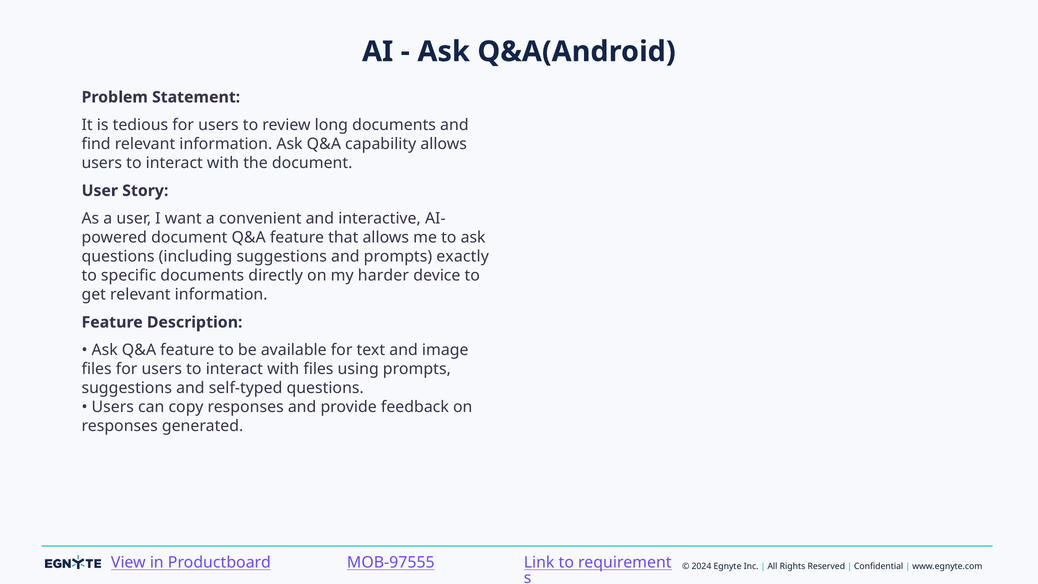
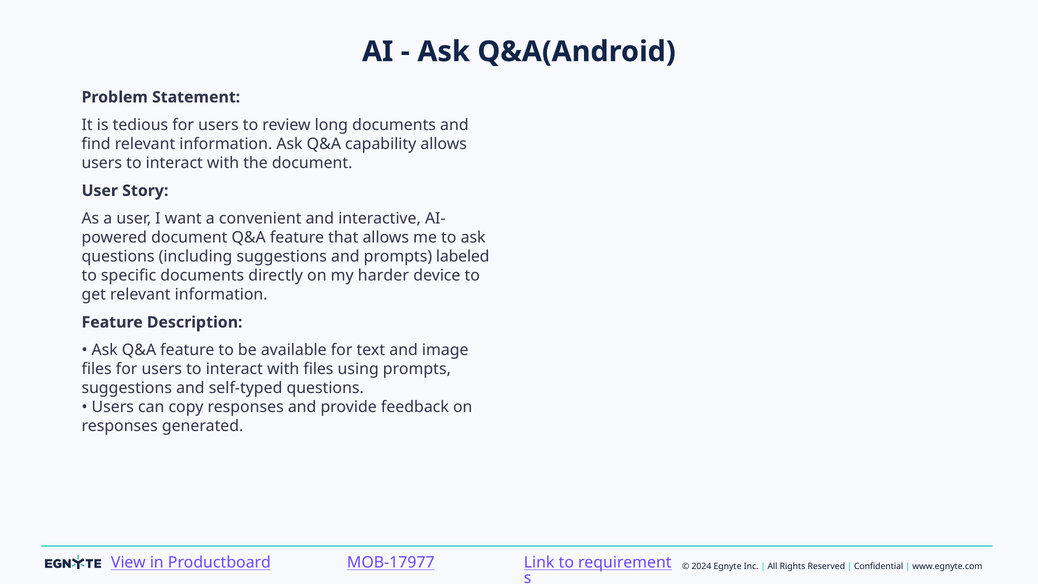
exactly: exactly -> labeled (463, 256)
MOB-97555: MOB-97555 -> MOB-17977 (391, 562)
